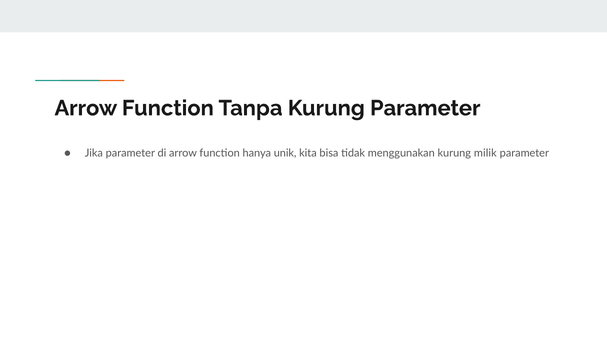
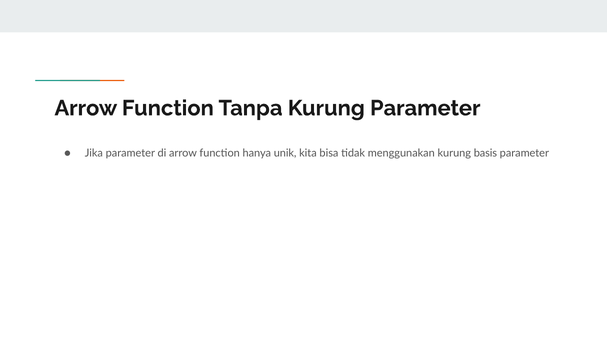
milik: milik -> basis (485, 153)
